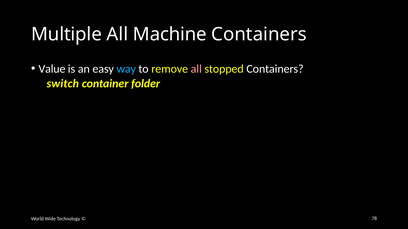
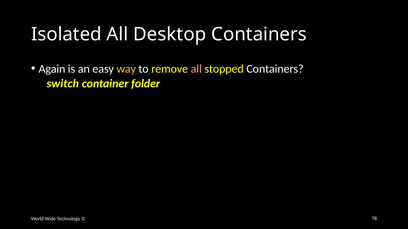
Multiple: Multiple -> Isolated (66, 34)
Machine: Machine -> Desktop (170, 34)
Value: Value -> Again (52, 69)
way colour: light blue -> yellow (126, 69)
